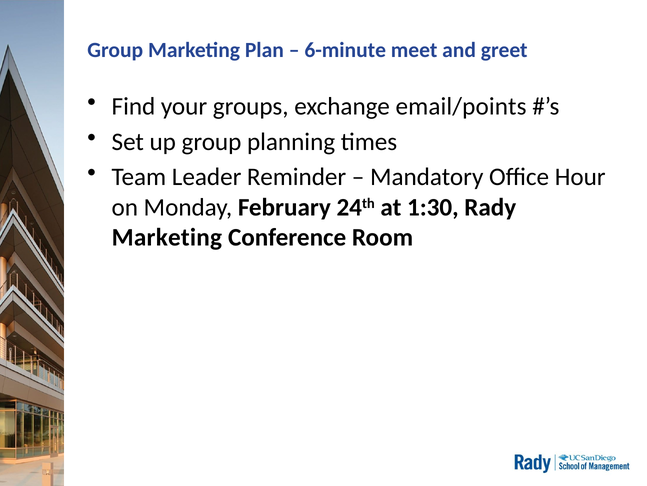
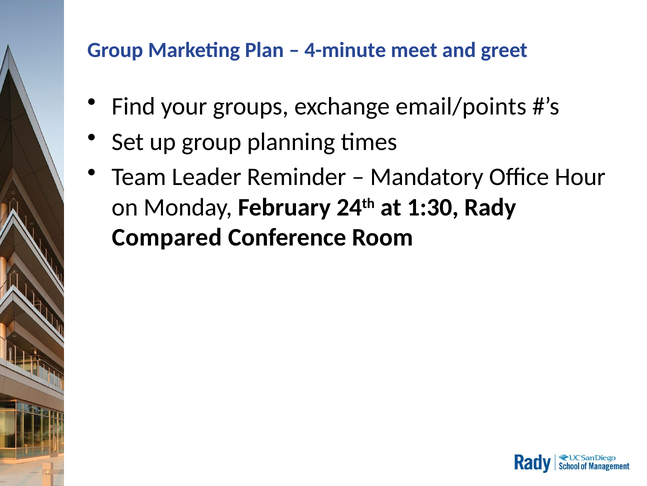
6-minute: 6-minute -> 4-minute (345, 50)
Marketing: Marketing -> Compared (167, 237)
